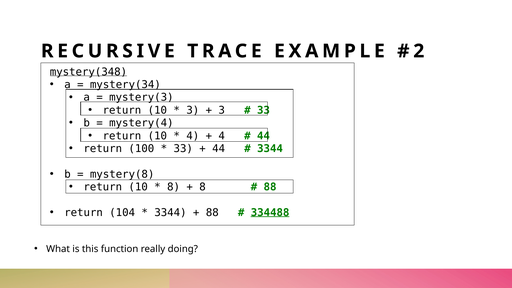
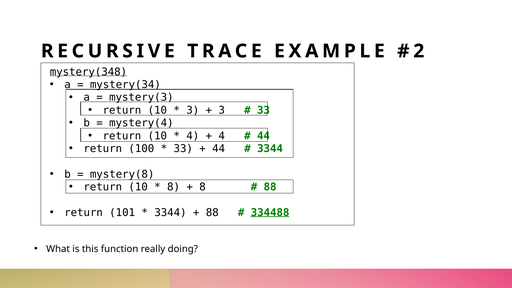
104: 104 -> 101 (122, 213)
